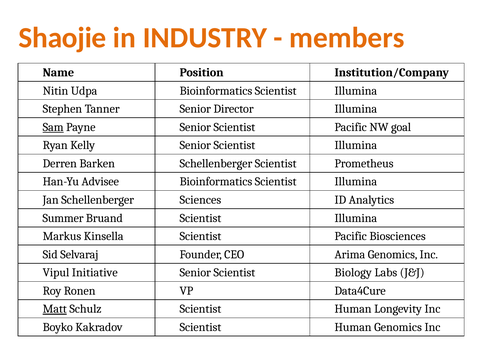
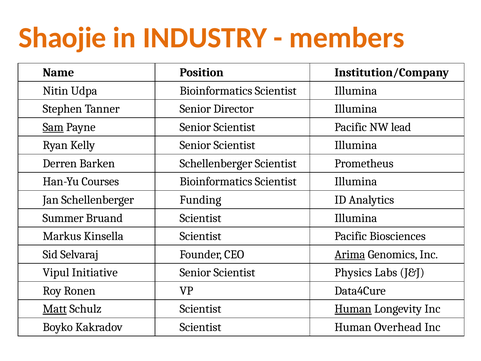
goal: goal -> lead (401, 127)
Advisee: Advisee -> Courses (100, 182)
Sciences: Sciences -> Funding (200, 200)
Arima underline: none -> present (350, 254)
Biology: Biology -> Physics (353, 272)
Human underline: none -> present (353, 309)
Human Genomics: Genomics -> Overhead (398, 327)
